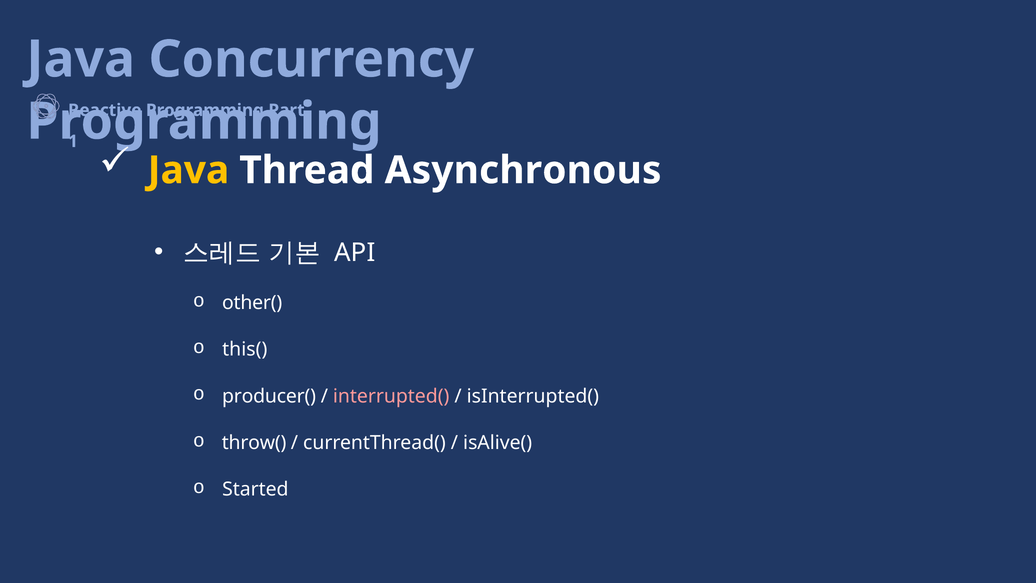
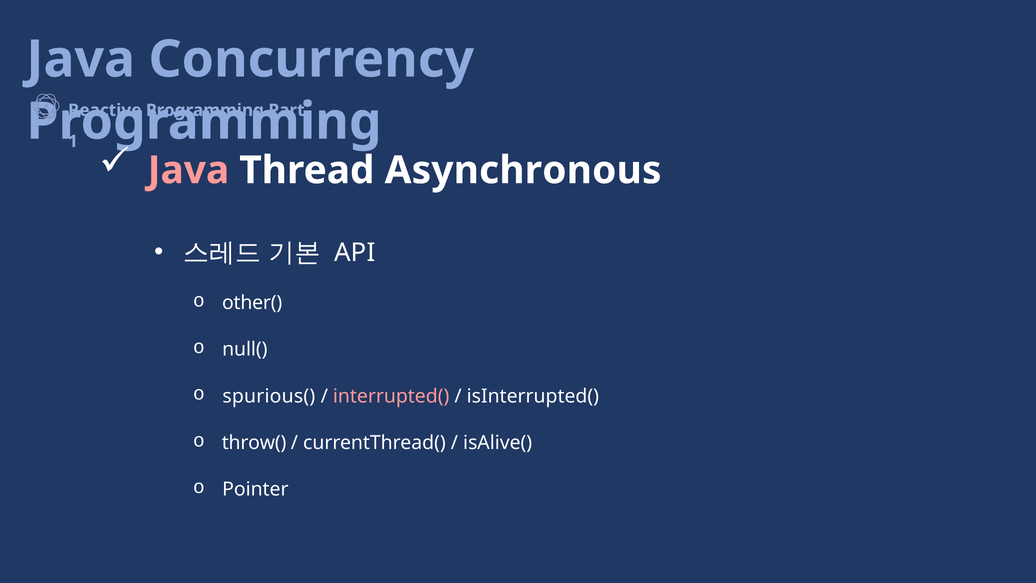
Java colour: yellow -> pink (188, 170)
this(: this( -> null( (245, 349)
producer(: producer( -> spurious( (269, 396)
Started: Started -> Pointer (255, 489)
